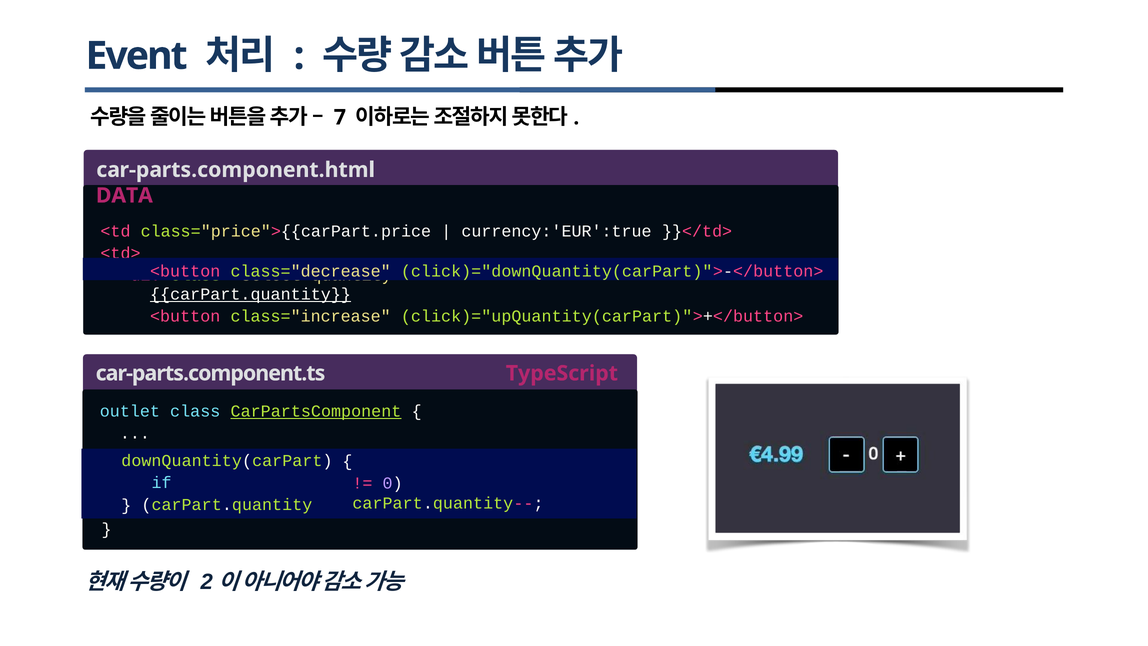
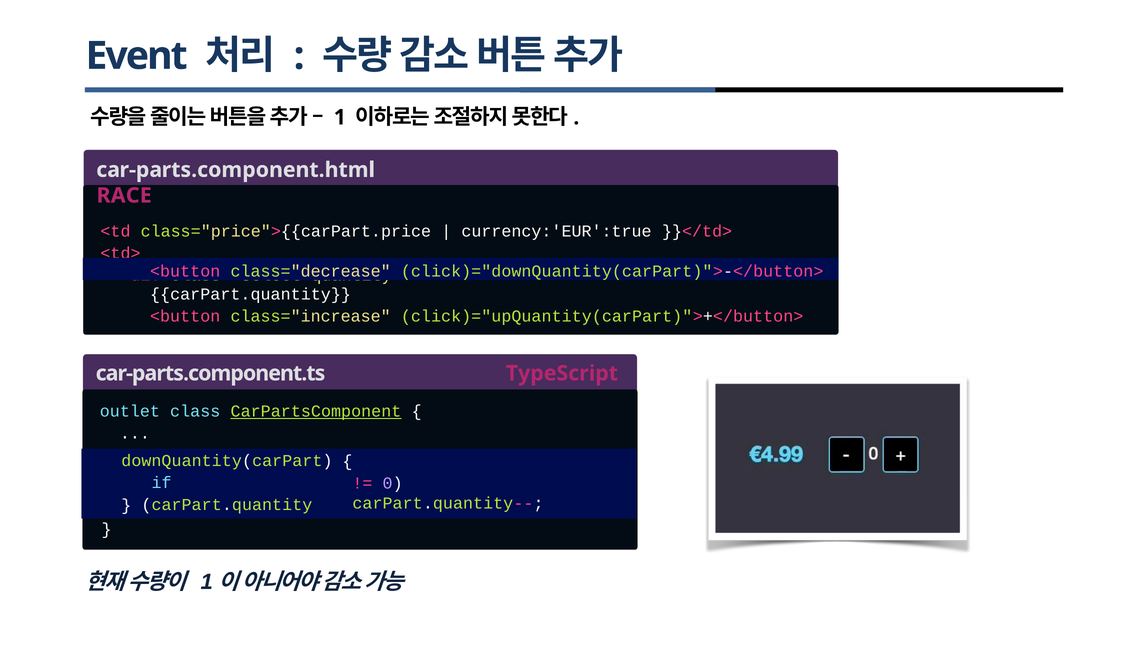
7: 7 -> 1 (340, 117)
DATA: DATA -> RACE (124, 195)
carPart.quantity underline: present -> none (251, 294)
2: 2 -> 1 (207, 582)
